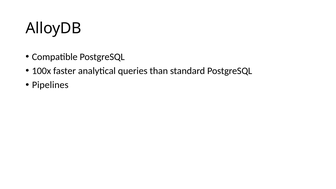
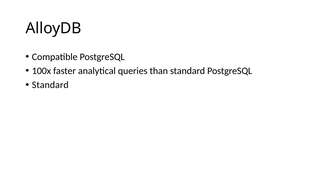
Pipelines: Pipelines -> Standard (50, 85)
